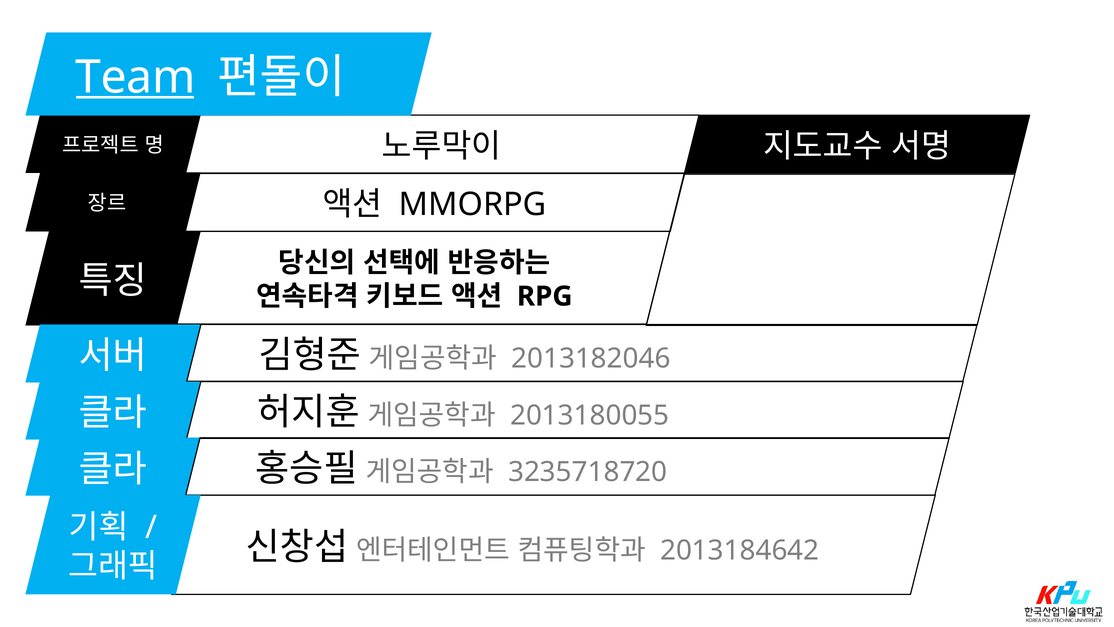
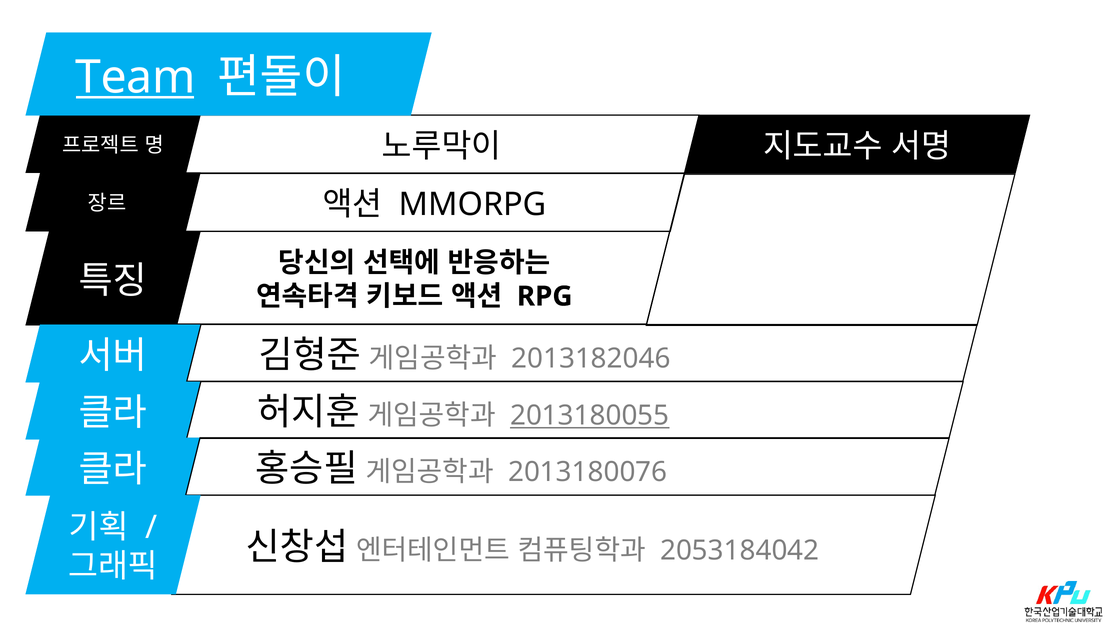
2013180055 underline: none -> present (590, 415)
3235718720: 3235718720 -> 2013180076 (588, 472)
2013184642: 2013184642 -> 2053184042 (740, 550)
